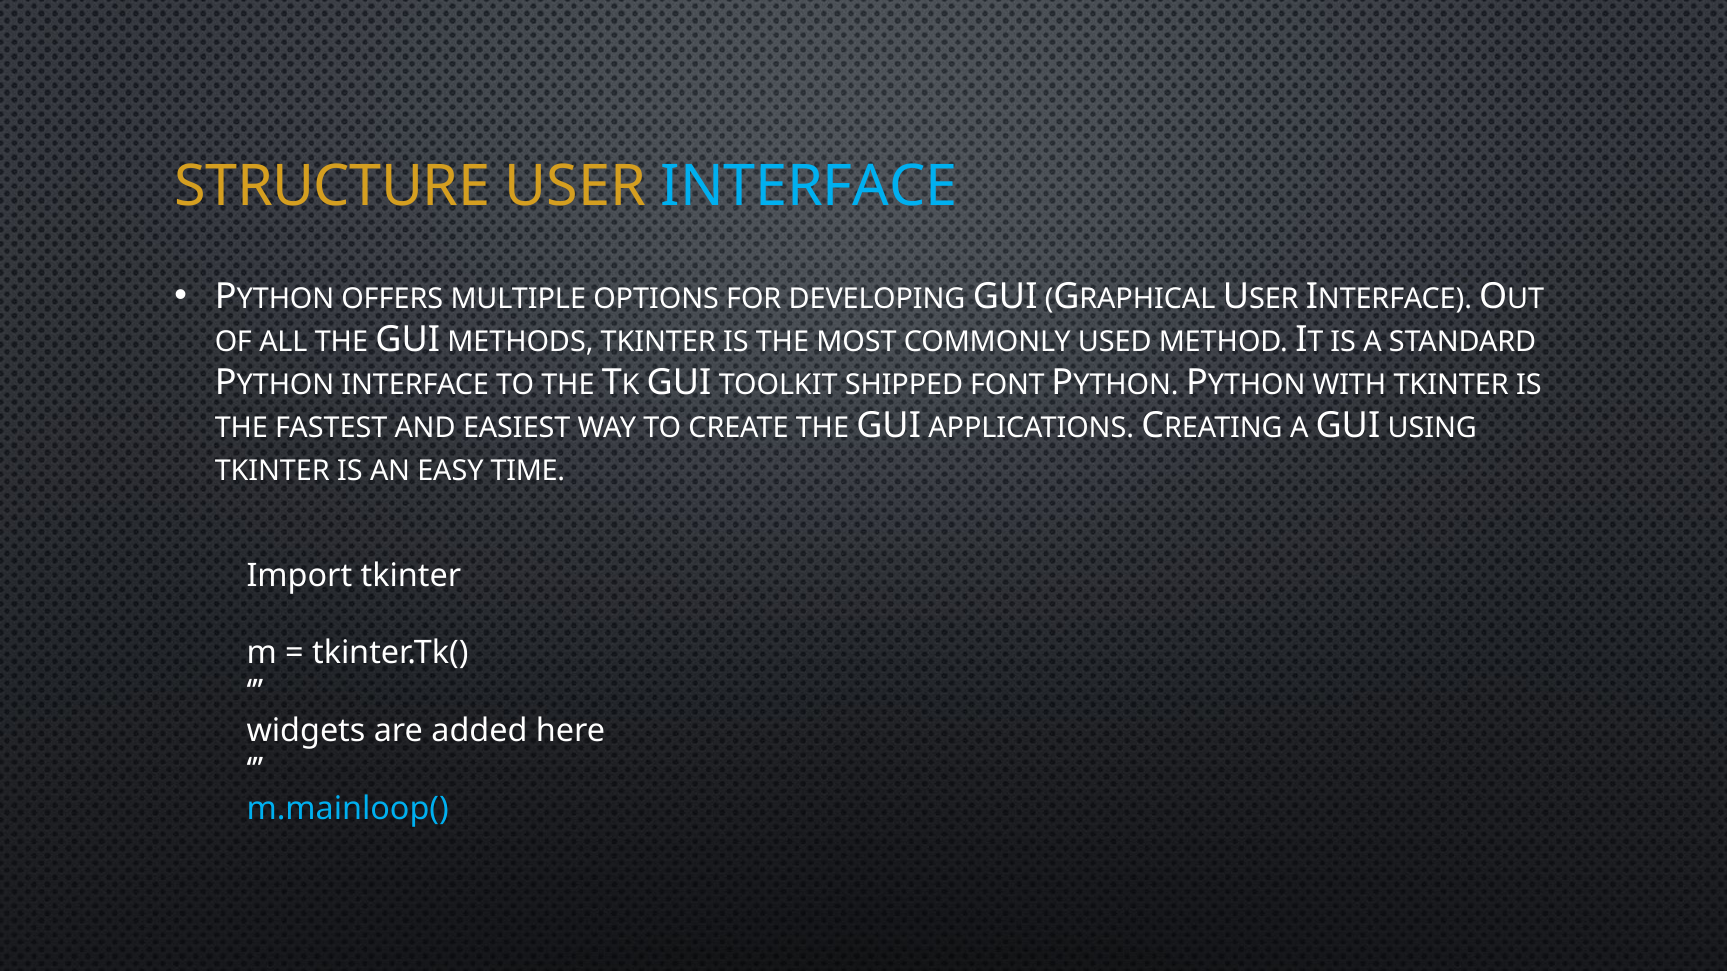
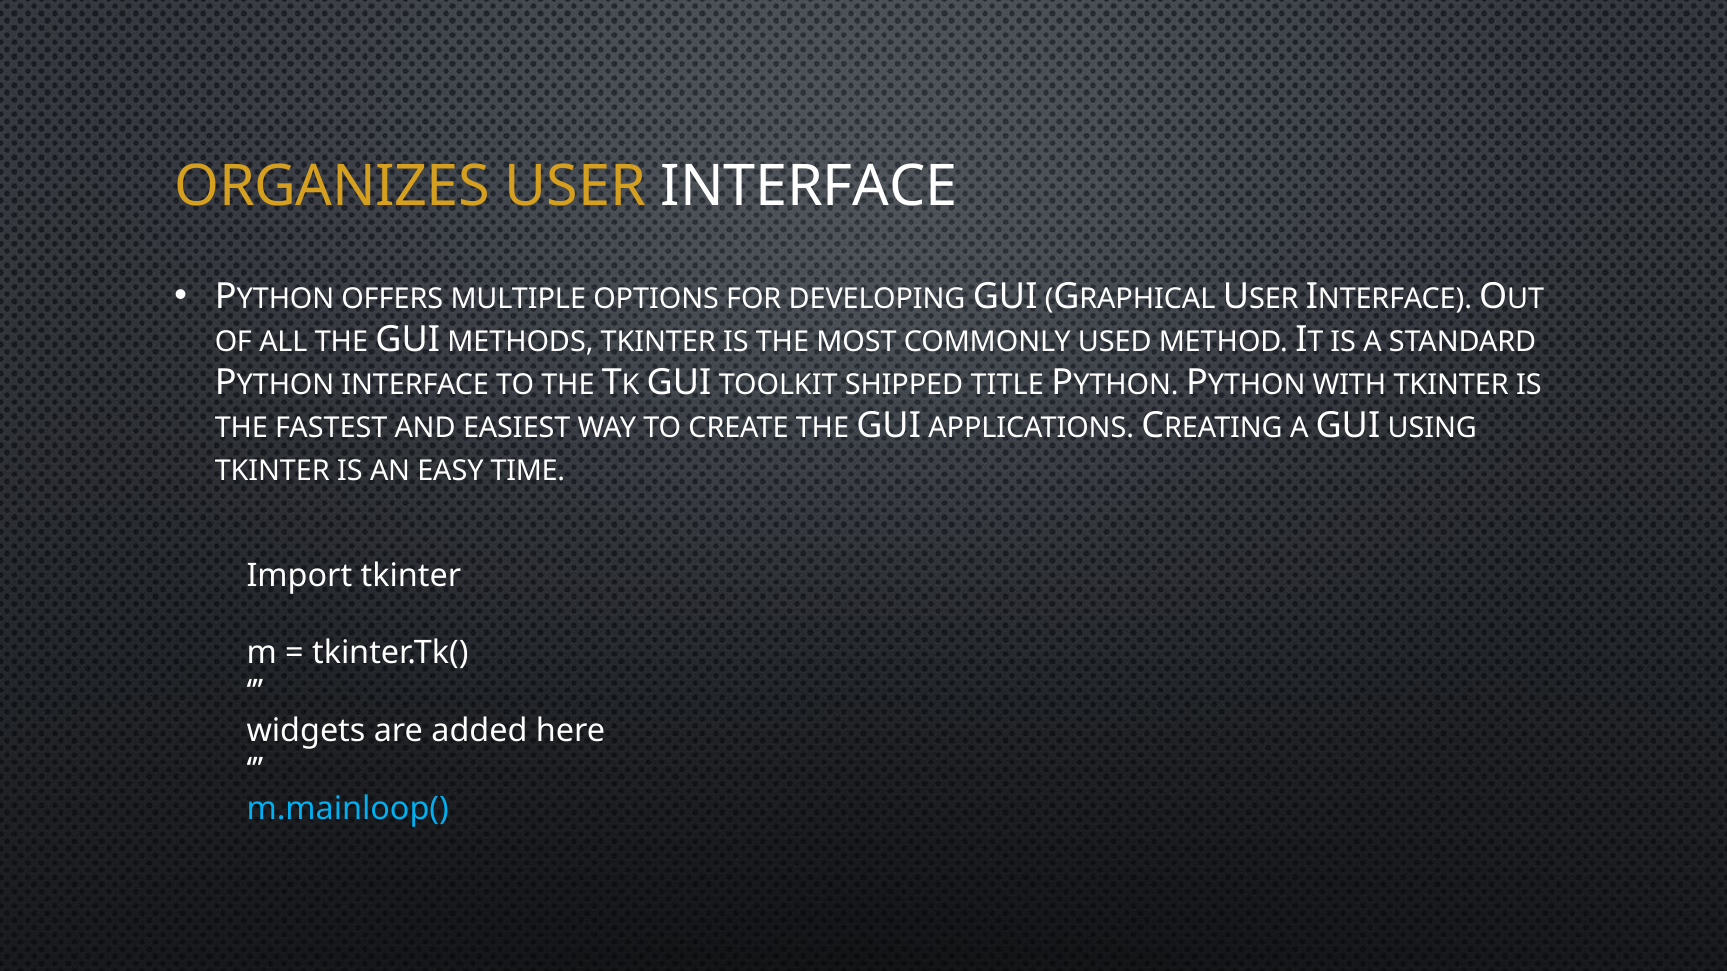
STRUCTURE: STRUCTURE -> ORGANIZES (332, 187)
INTERFACE colour: light blue -> white (809, 187)
FONT: FONT -> TITLE (1007, 385)
